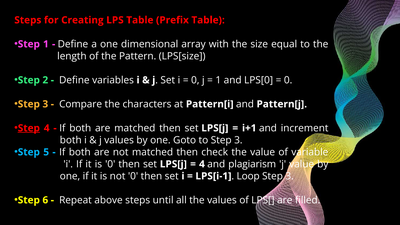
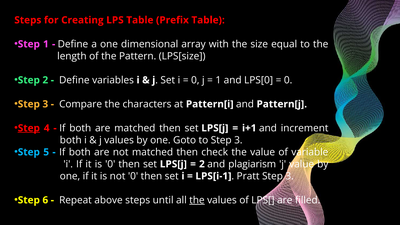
4: 4 -> 2 (202, 164)
Loop: Loop -> Pratt (248, 176)
the underline: none -> present (197, 200)
